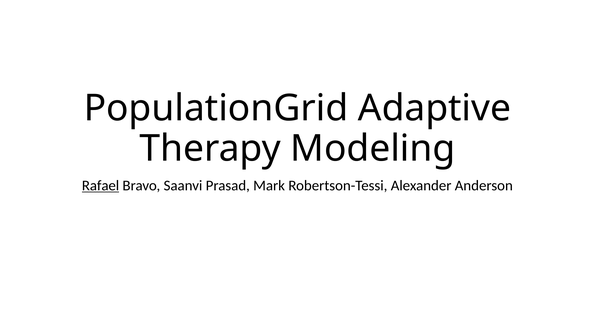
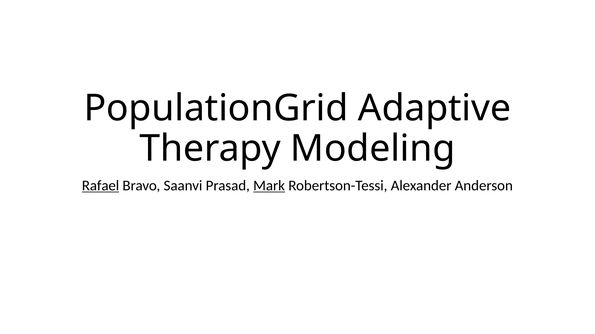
Mark underline: none -> present (269, 186)
